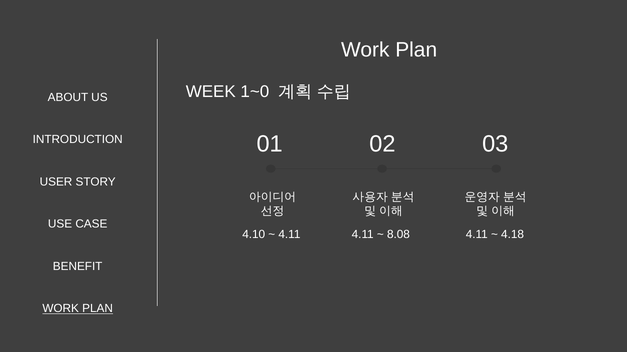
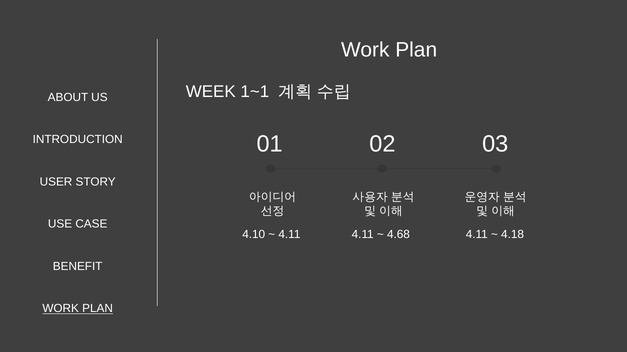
1~0: 1~0 -> 1~1 (255, 92)
8.08: 8.08 -> 4.68 (398, 235)
